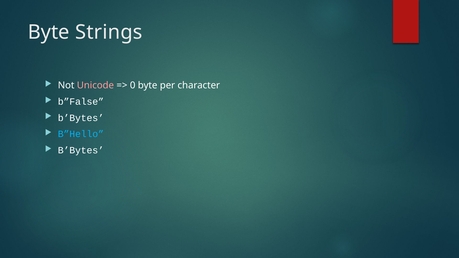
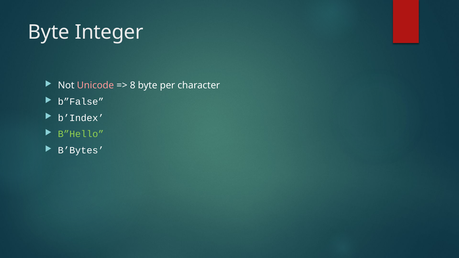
Strings: Strings -> Integer (109, 32)
0: 0 -> 8 (133, 85)
b’Bytes: b’Bytes -> b’Index (81, 118)
B”Hello colour: light blue -> light green (81, 134)
